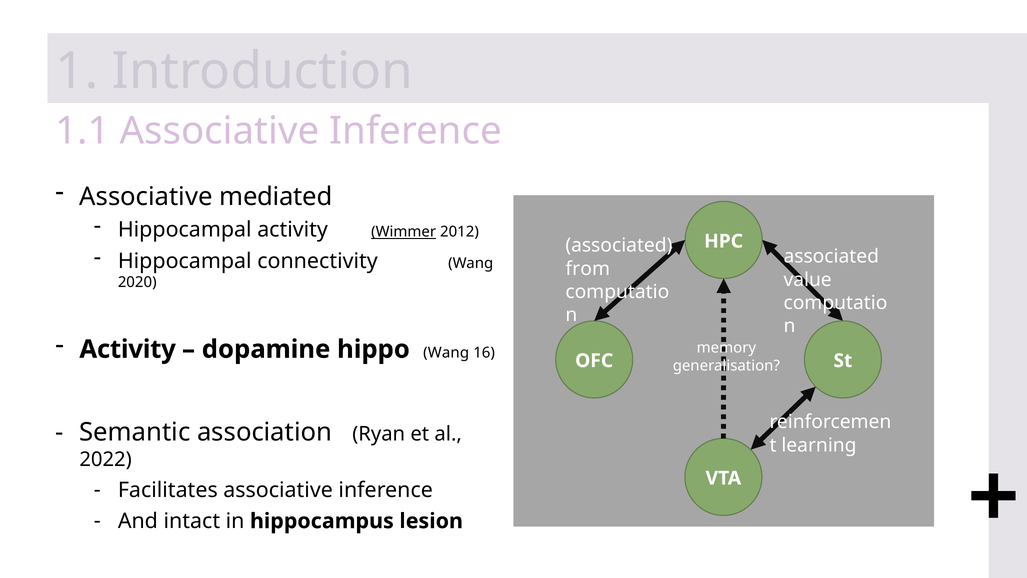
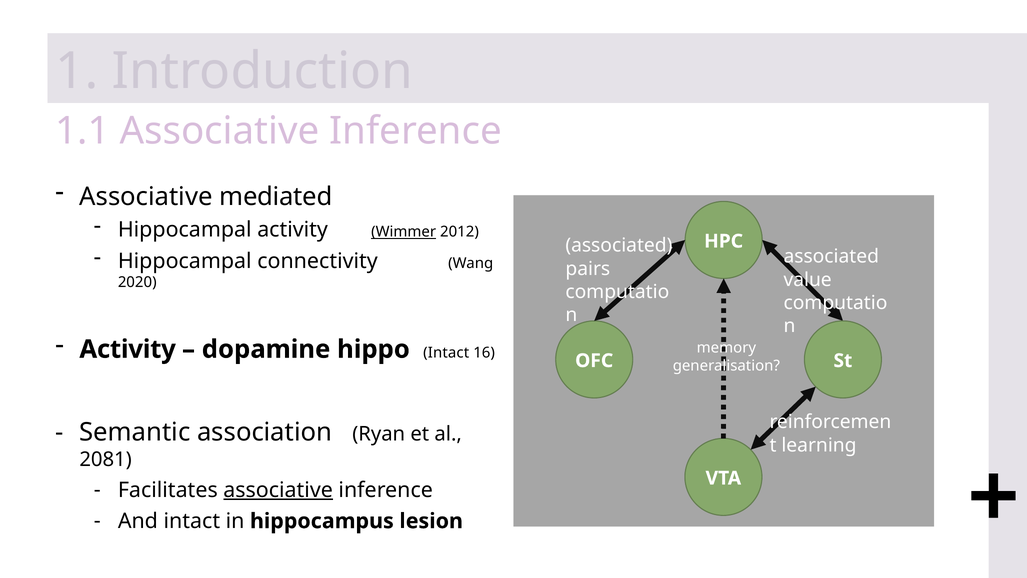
from: from -> pairs (588, 269)
hippo Wang: Wang -> Intact (446, 353)
2022: 2022 -> 2081 (106, 459)
associative underline: none -> present (278, 490)
